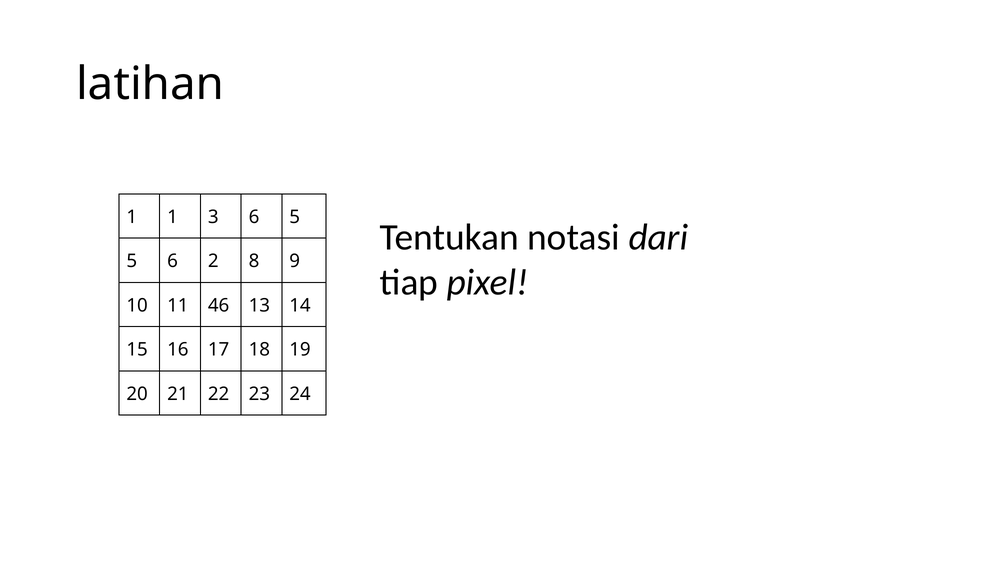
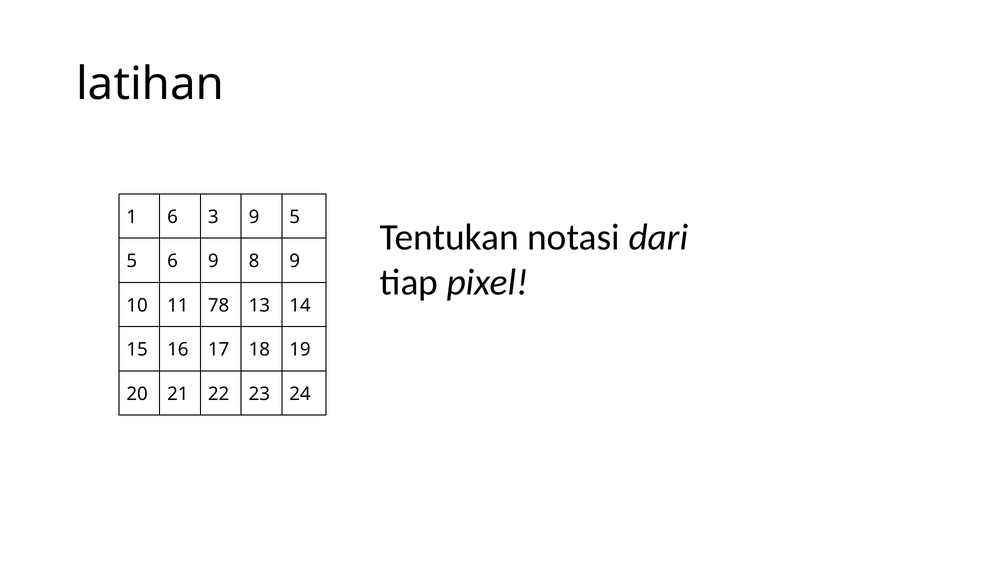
1 1: 1 -> 6 (173, 217)
3 6: 6 -> 9 (254, 217)
6 2: 2 -> 9 (213, 261)
46: 46 -> 78 (219, 305)
